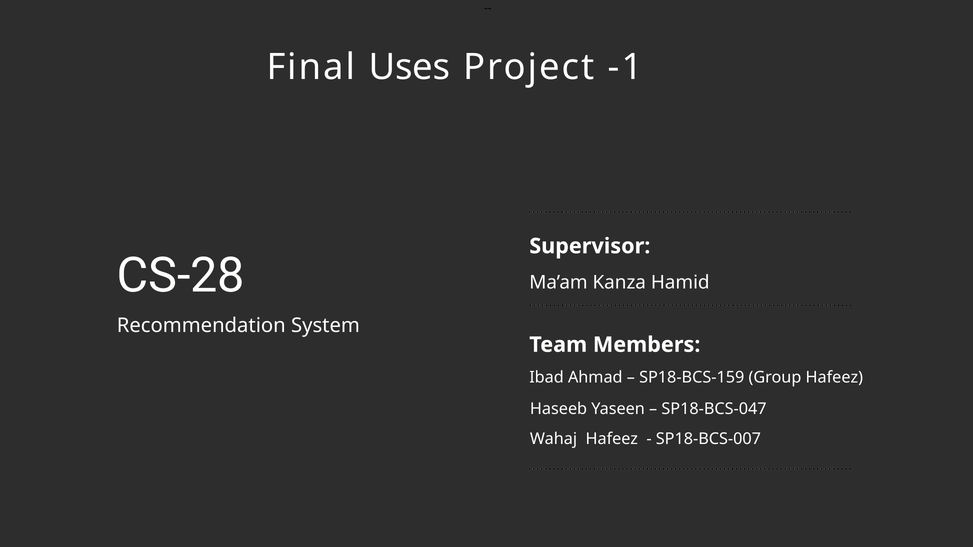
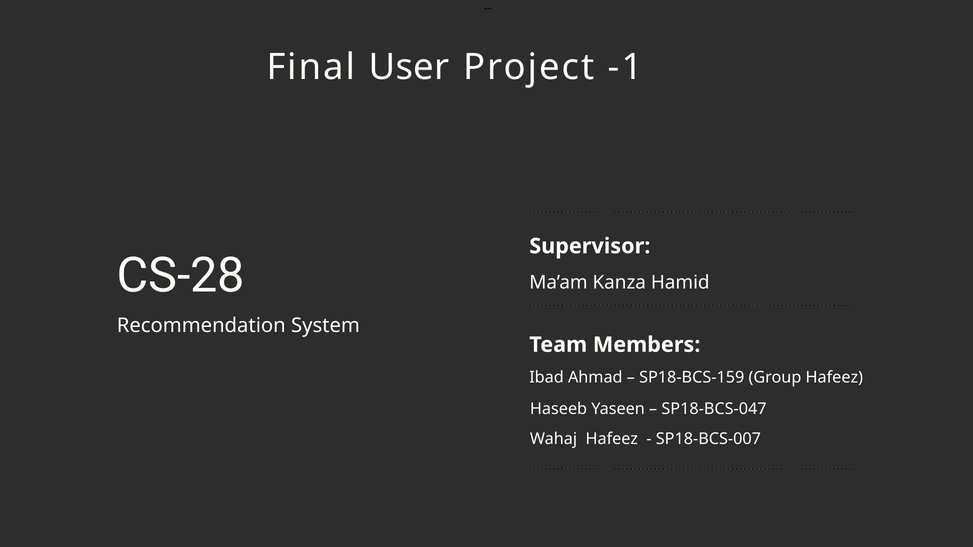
Uses: Uses -> User (409, 67)
